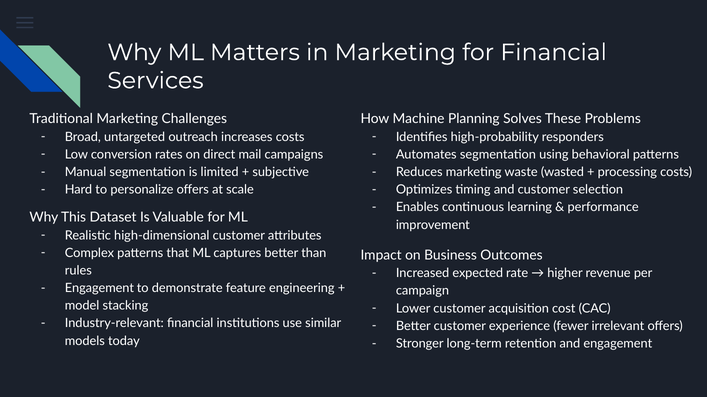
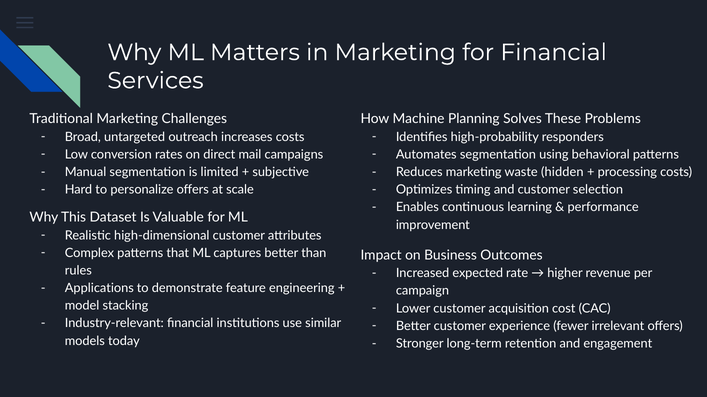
wasted: wasted -> hidden (562, 172)
Engagement: Engagement -> Applications (99, 289)
